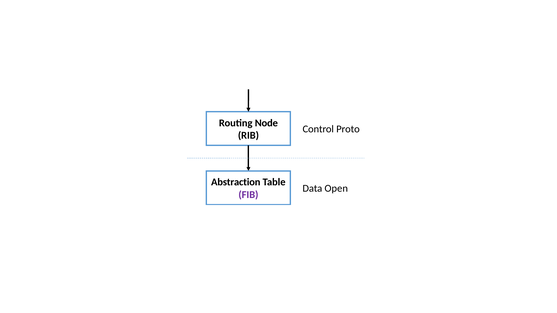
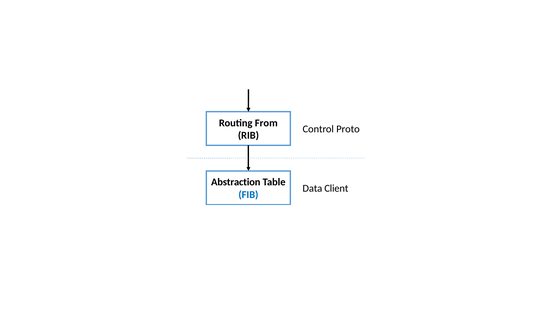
Node: Node -> From (266, 123)
Open: Open -> Client (336, 189)
FIB colour: purple -> blue (248, 195)
